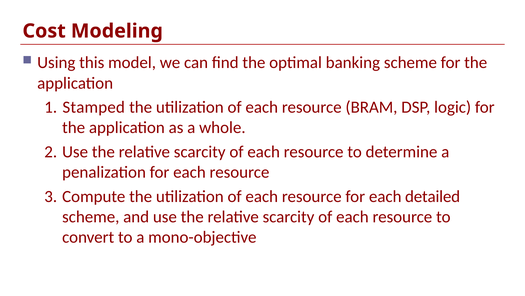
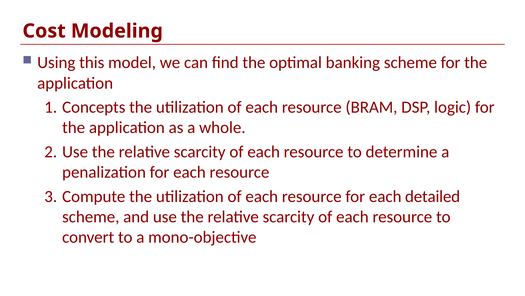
Stamped: Stamped -> Concepts (94, 107)
